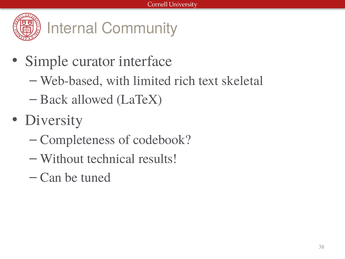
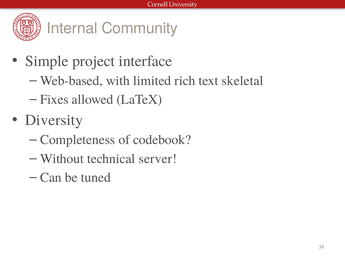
curator: curator -> project (94, 61)
Back: Back -> Fixes (54, 99)
results: results -> server (158, 158)
